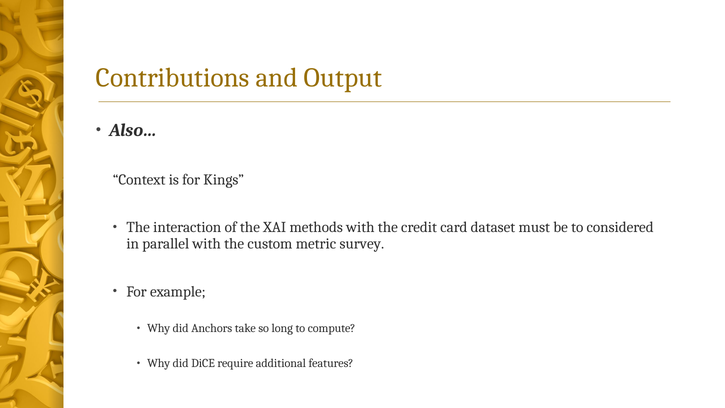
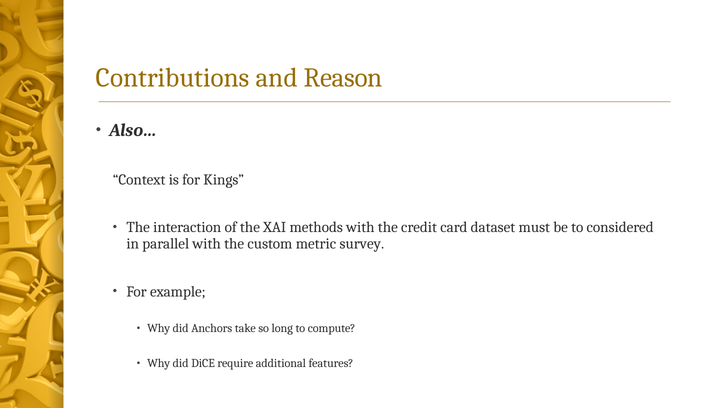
Output: Output -> Reason (343, 78)
